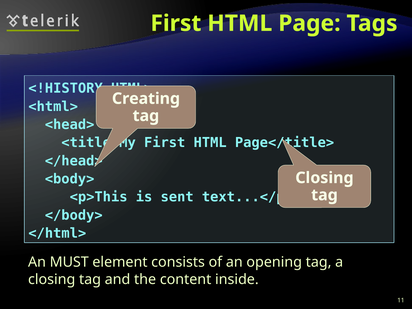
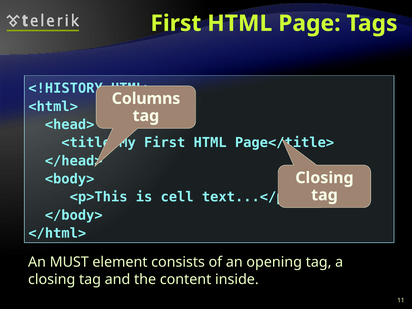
Creating: Creating -> Columns (146, 99)
sent: sent -> cell (177, 197)
